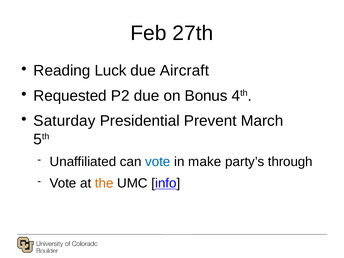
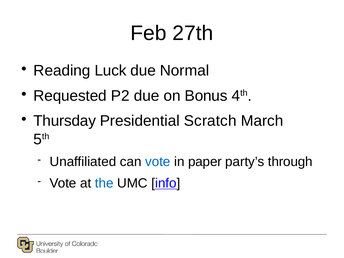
Aircraft: Aircraft -> Normal (185, 71)
Saturday: Saturday -> Thursday (65, 121)
Prevent: Prevent -> Scratch (210, 121)
make: make -> paper (205, 162)
the colour: orange -> blue (104, 183)
